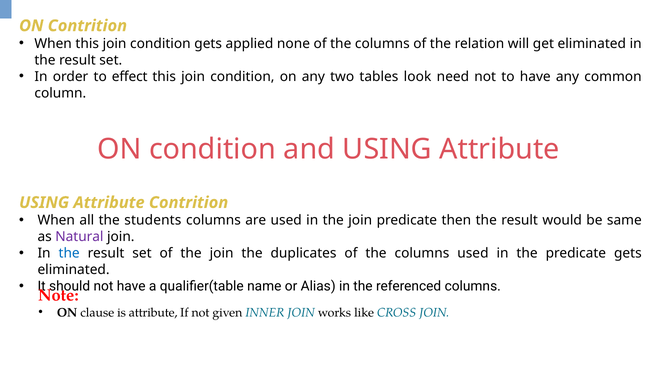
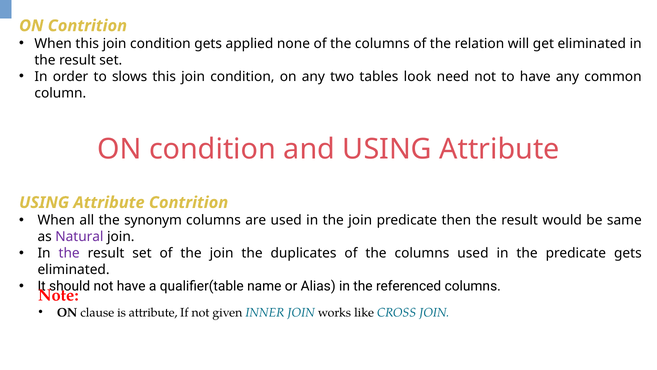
effect: effect -> slows (130, 76)
students: students -> synonym (153, 220)
the colour: blue -> purple (69, 253)
